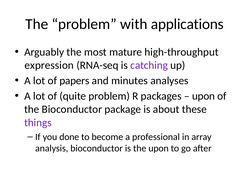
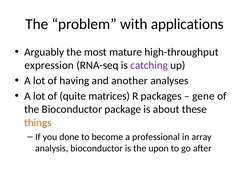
papers: papers -> having (74, 81)
minutes: minutes -> another (130, 81)
quite problem: problem -> matrices (109, 97)
upon: upon -> gene (203, 97)
things colour: purple -> orange (38, 123)
